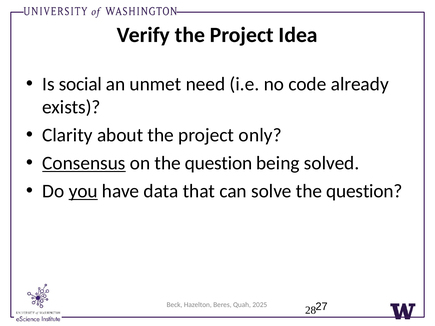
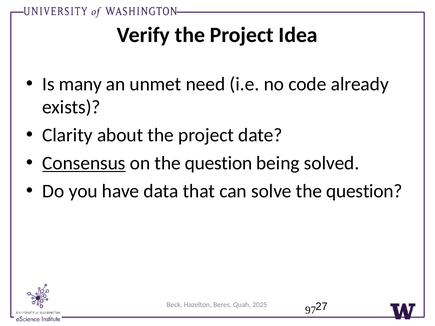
social: social -> many (80, 84)
only: only -> date (260, 135)
you underline: present -> none (83, 191)
28: 28 -> 97 (311, 310)
